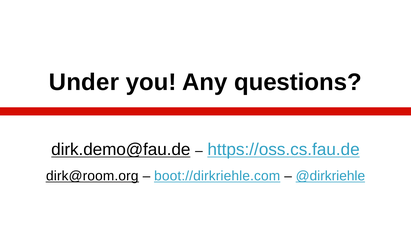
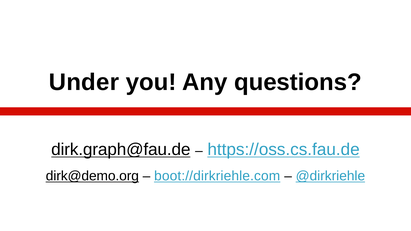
dirk.demo@fau.de: dirk.demo@fau.de -> dirk.graph@fau.de (121, 150)
dirk@room.org: dirk@room.org -> dirk@demo.org (92, 176)
